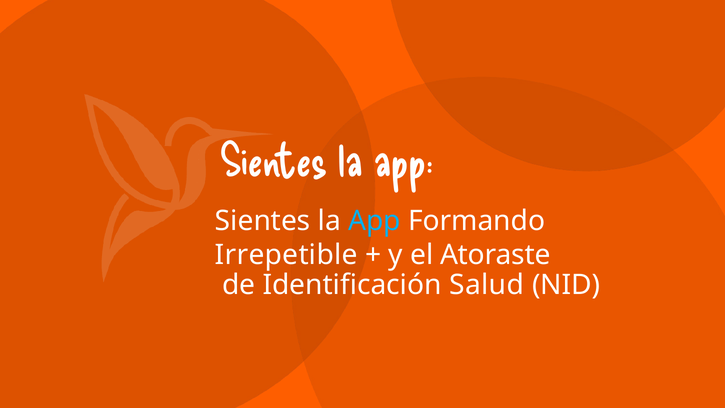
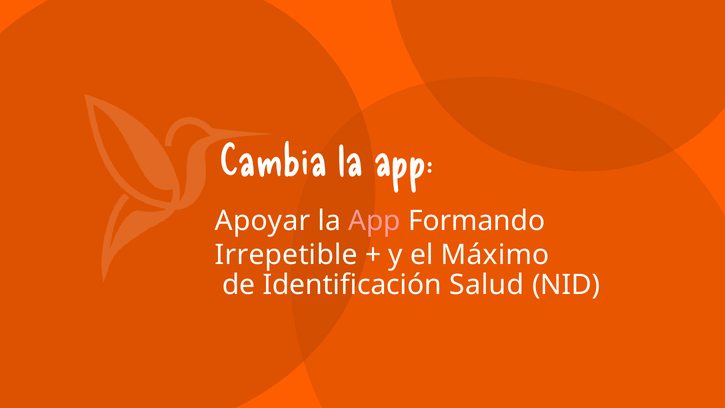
Sientes: Sientes -> Cambia (273, 162)
Sientes: Sientes -> Apoyar (263, 221)
App colour: light blue -> pink (374, 221)
Atoraste: Atoraste -> Máximo (495, 255)
